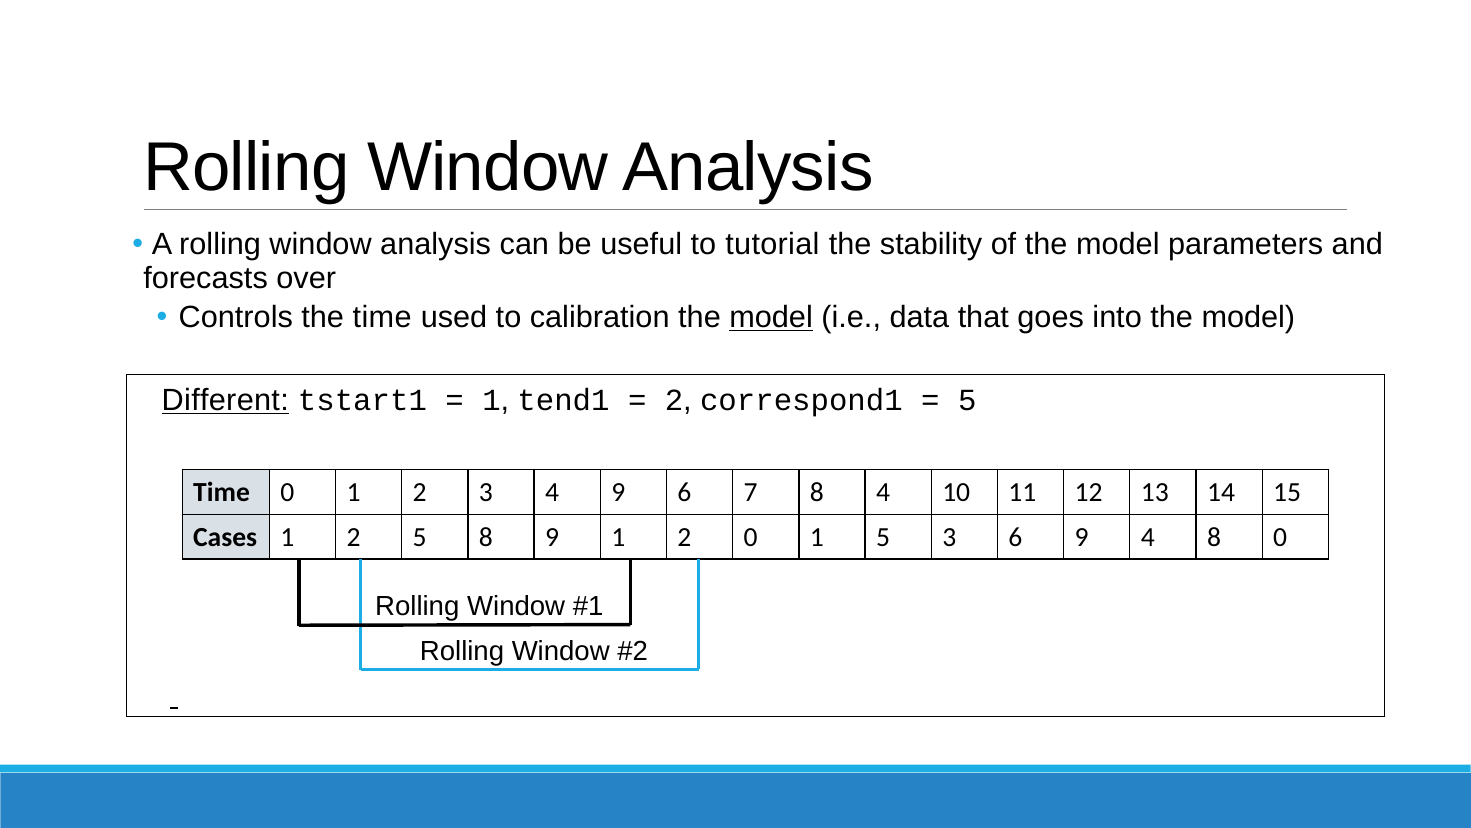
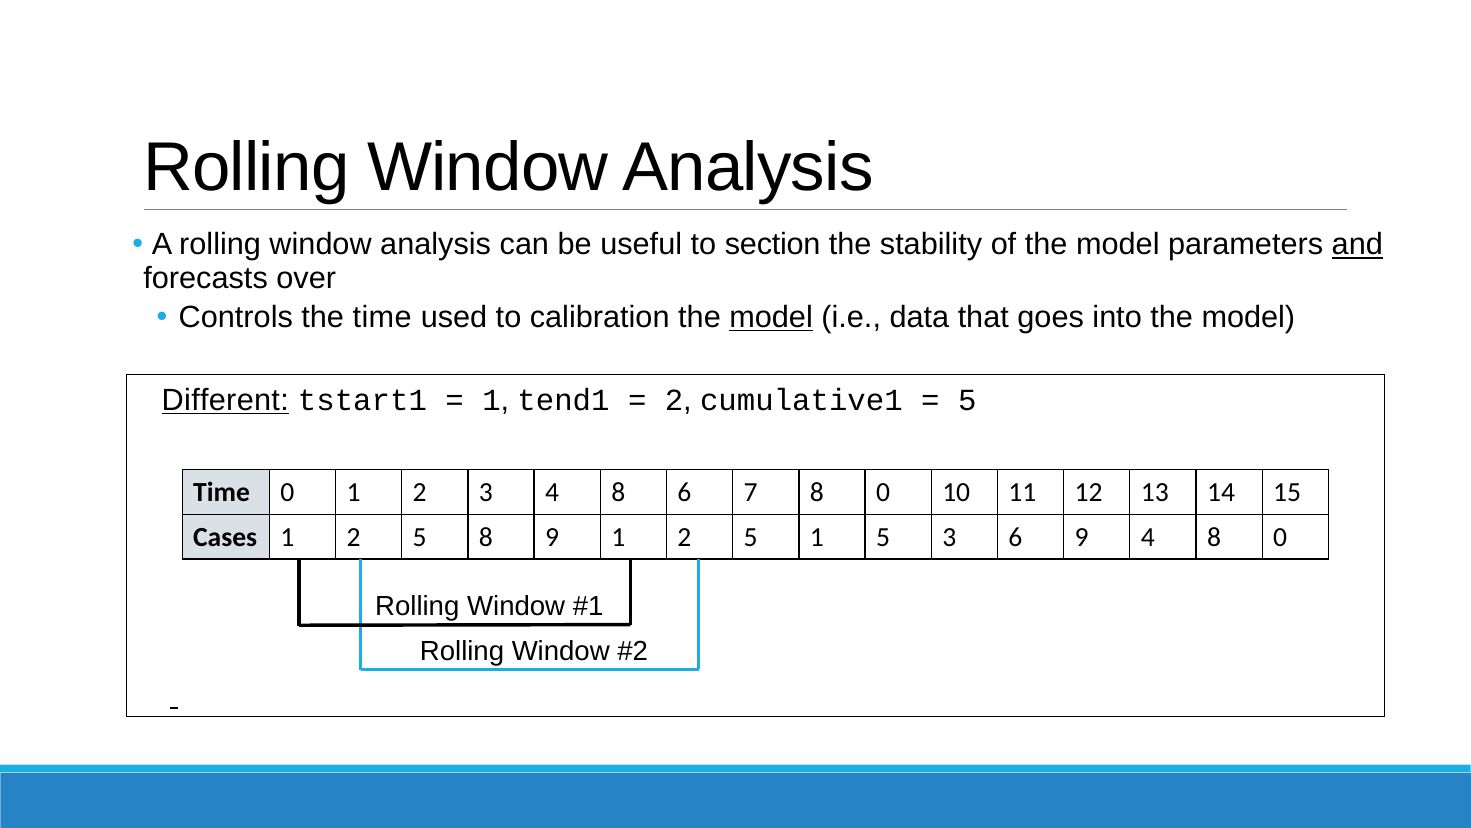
tutorial: tutorial -> section (773, 245)
and underline: none -> present (1357, 245)
correspond1: correspond1 -> cumulative1 (801, 400)
3 4 9: 9 -> 8 (618, 492)
7 8 4: 4 -> 0 (883, 492)
9 1 2 0: 0 -> 5 (751, 537)
